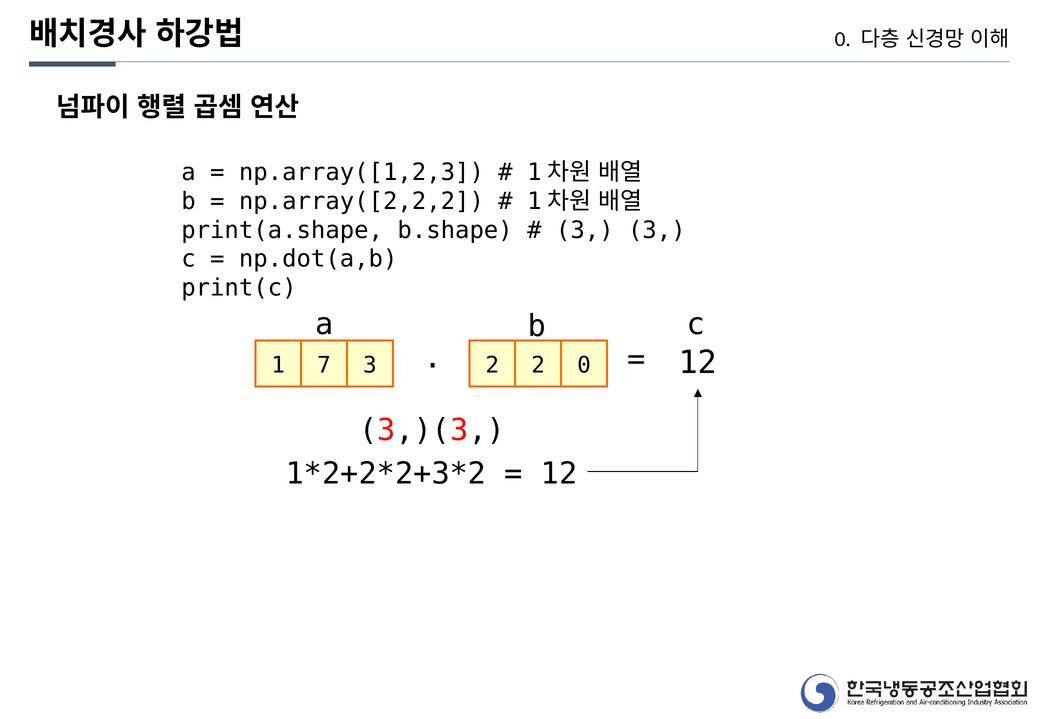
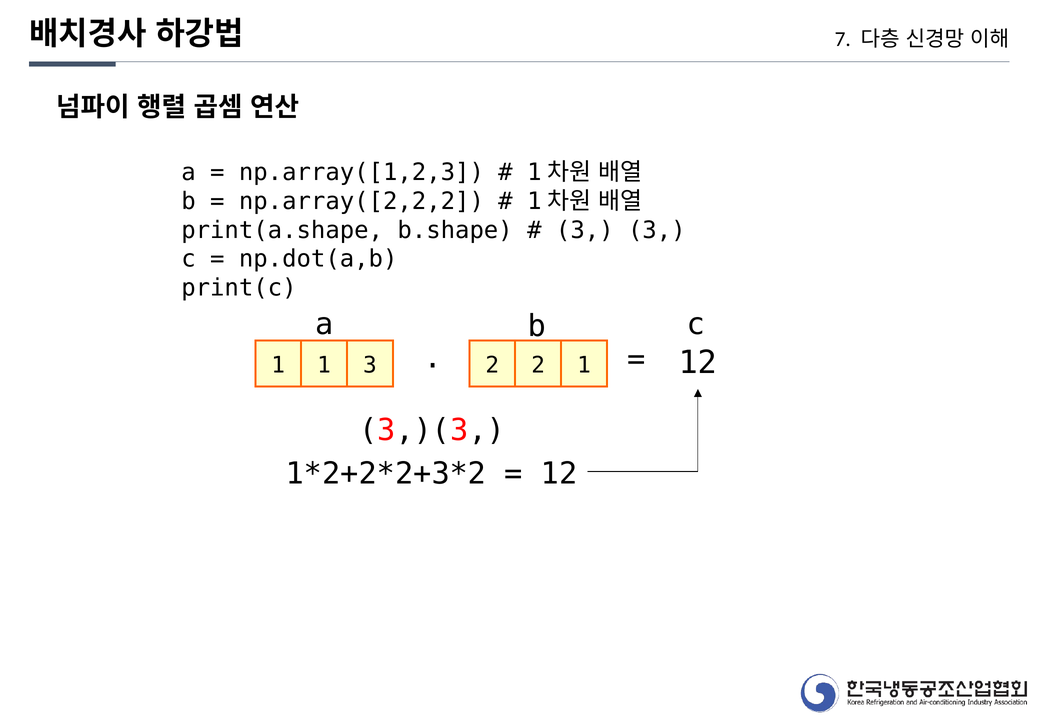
0: 0 -> 7 (843, 39)
2 0: 0 -> 1 (584, 365)
1 7: 7 -> 1 (324, 365)
